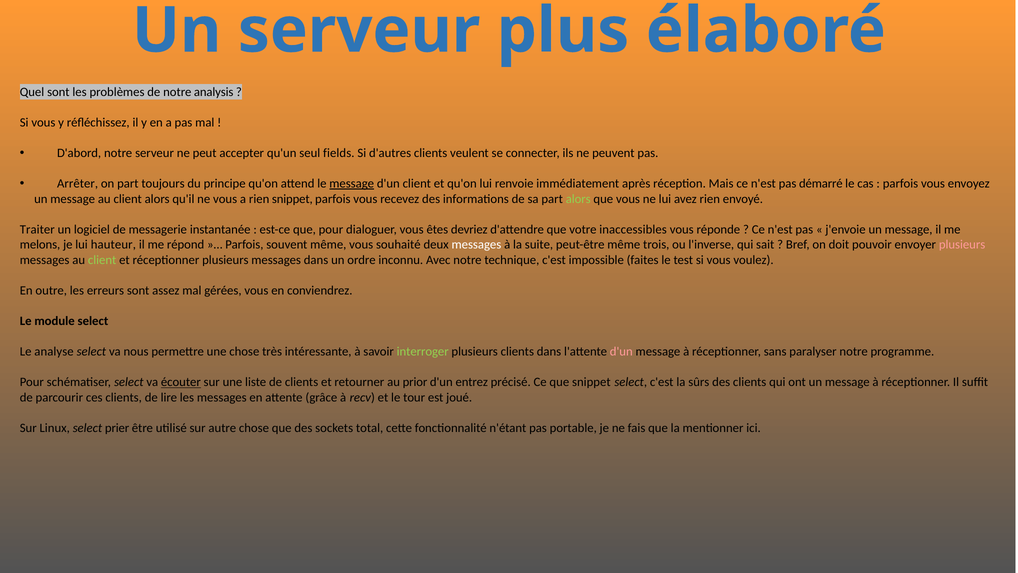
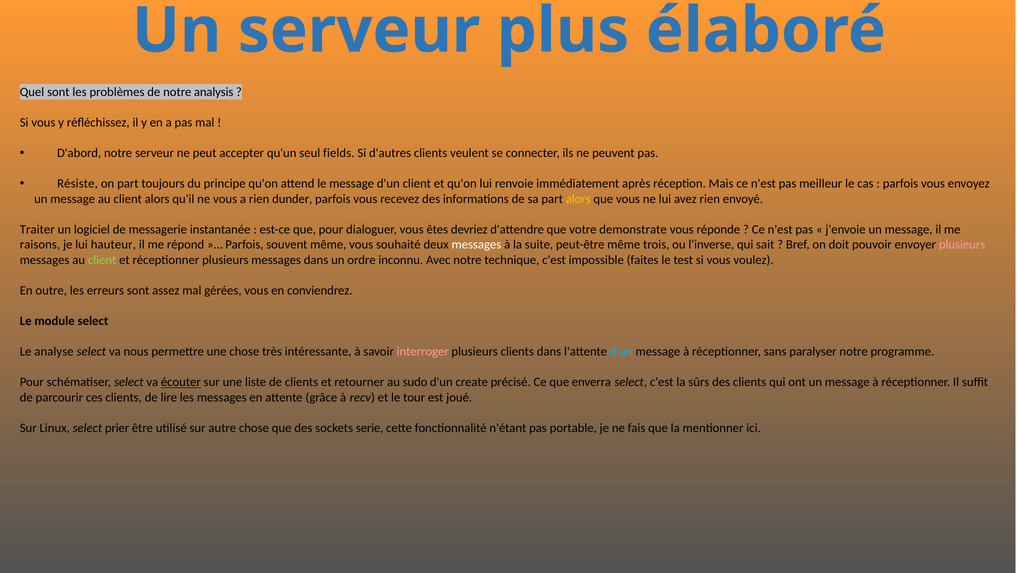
Arrêter: Arrêter -> Résiste (78, 183)
message underline: present -> none (352, 183)
démarré: démarré -> meilleur (821, 183)
rien snippet: snippet -> dunder (292, 199)
alors colour: light green -> yellow (578, 199)
inaccessibles: inaccessibles -> demonstrate (633, 229)
melons: melons -> raisons (40, 245)
interroger colour: light green -> pink (423, 351)
d'un colour: pink -> light blue (621, 351)
prior: prior -> sudo (415, 382)
entrez: entrez -> create (472, 382)
que snippet: snippet -> enverra (591, 382)
total: total -> serie (370, 428)
